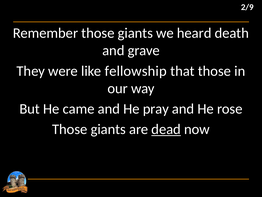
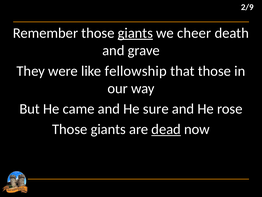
giants underline: none -> present (135, 33)
heard: heard -> cheer (194, 33)
pray: pray -> sure (156, 109)
